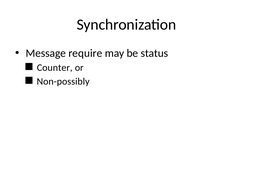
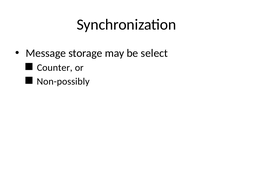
require: require -> storage (85, 53)
status: status -> select (154, 53)
